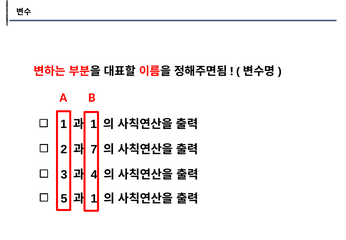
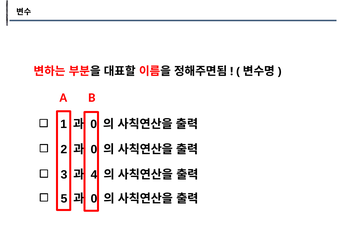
1: 1 -> 0 (94, 124)
7: 7 -> 0 (94, 149)
1: 1 -> 0 (94, 198)
